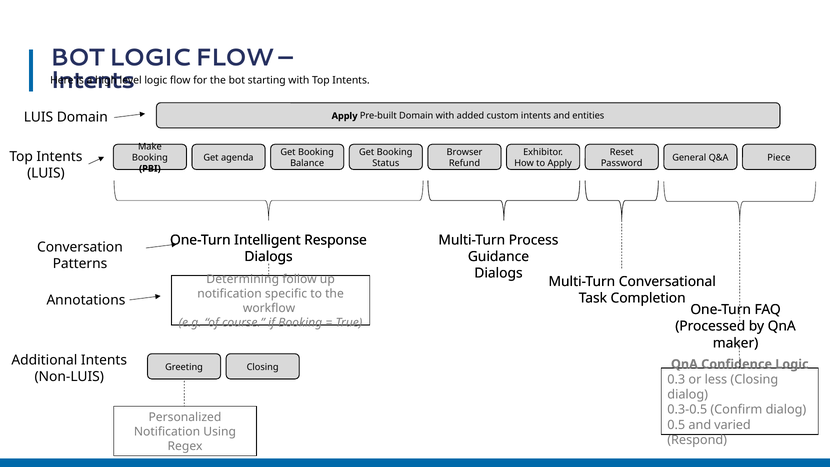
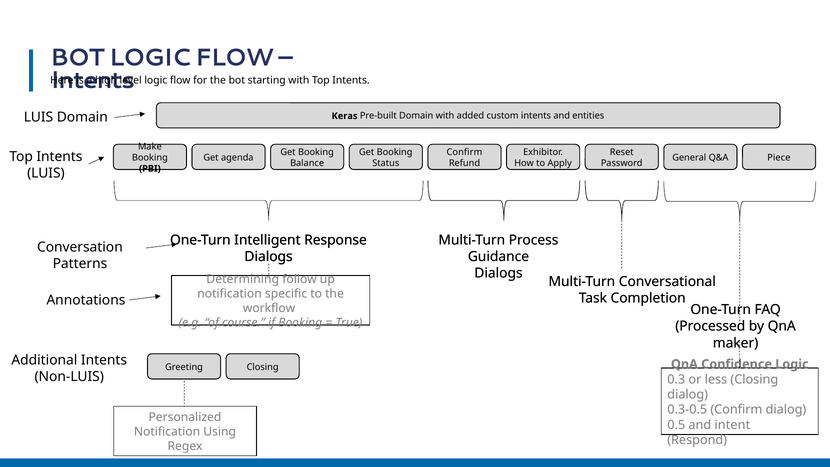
Apply: Apply -> Keras (345, 116)
Browser: Browser -> Confirm (464, 152)
varied: varied -> intent (732, 425)
